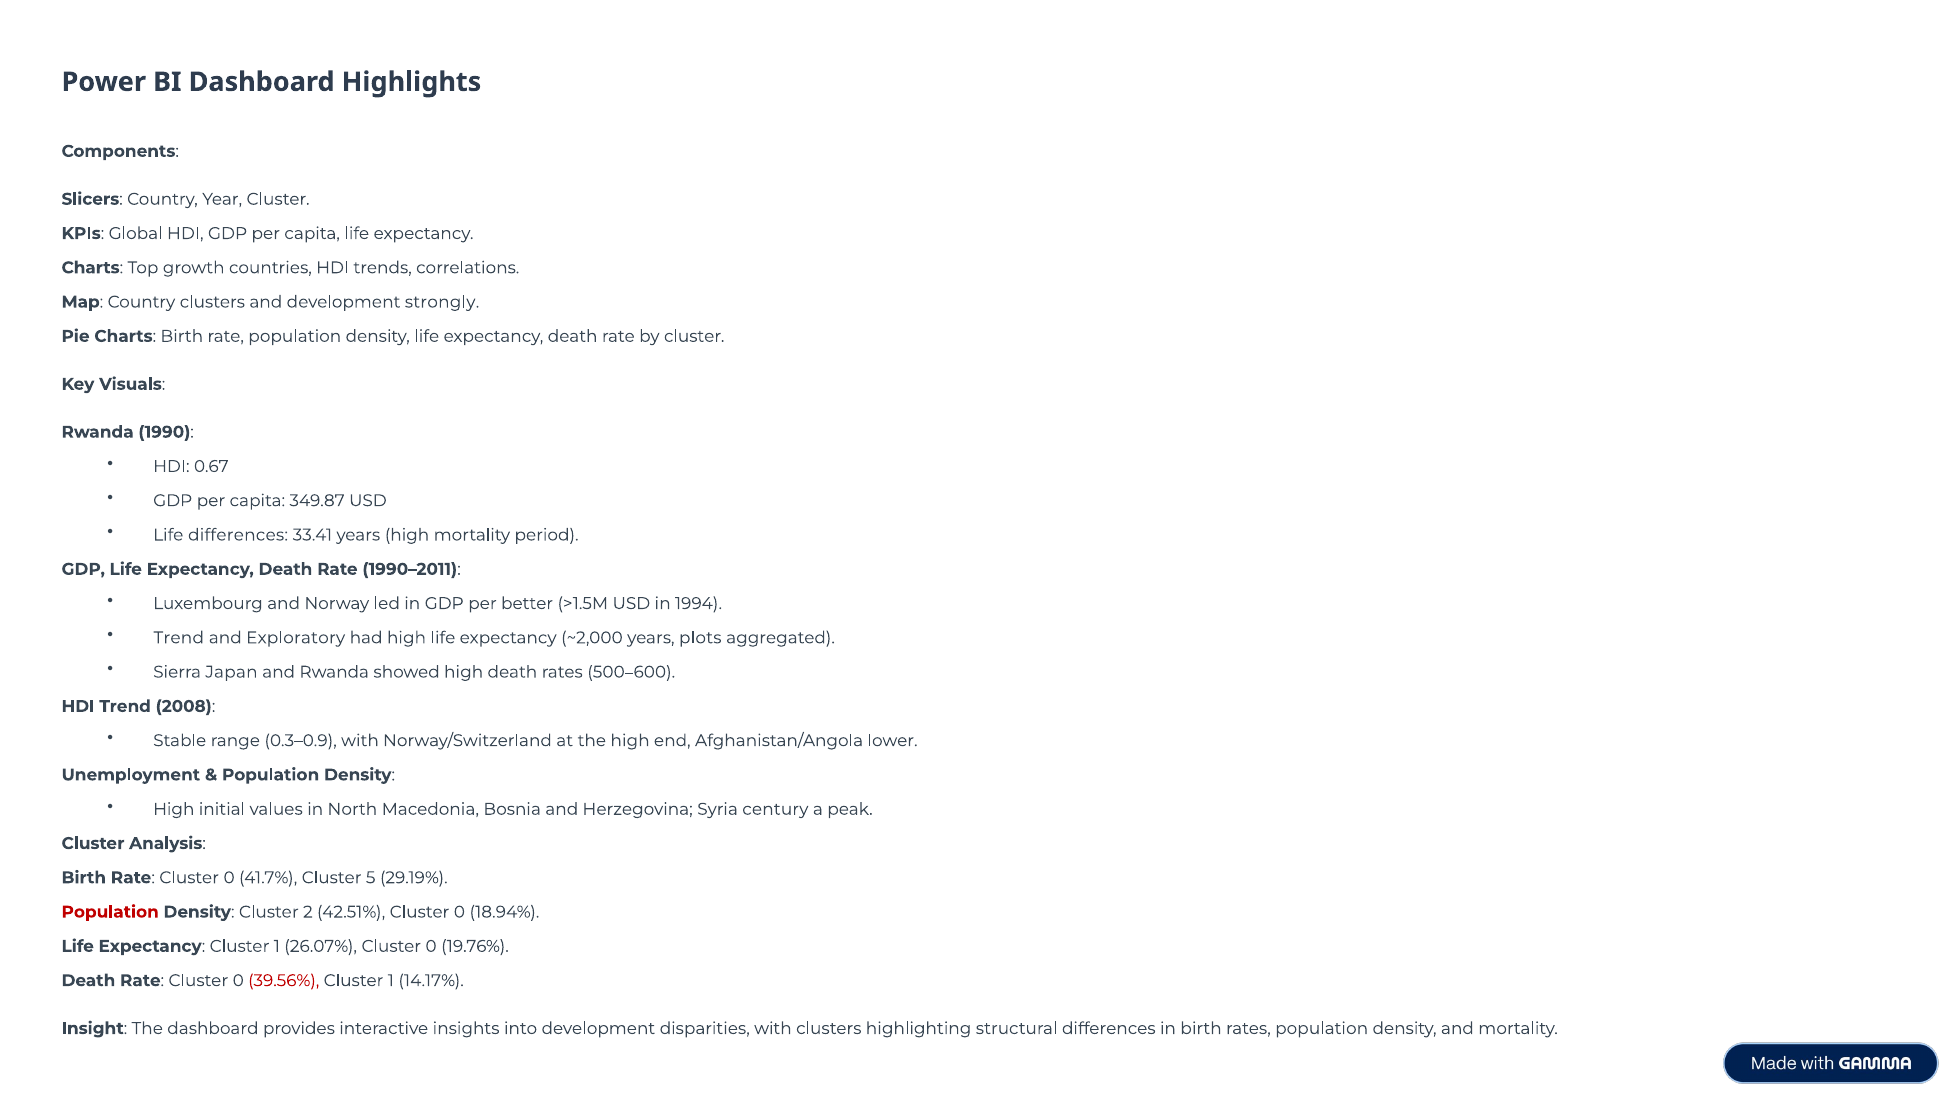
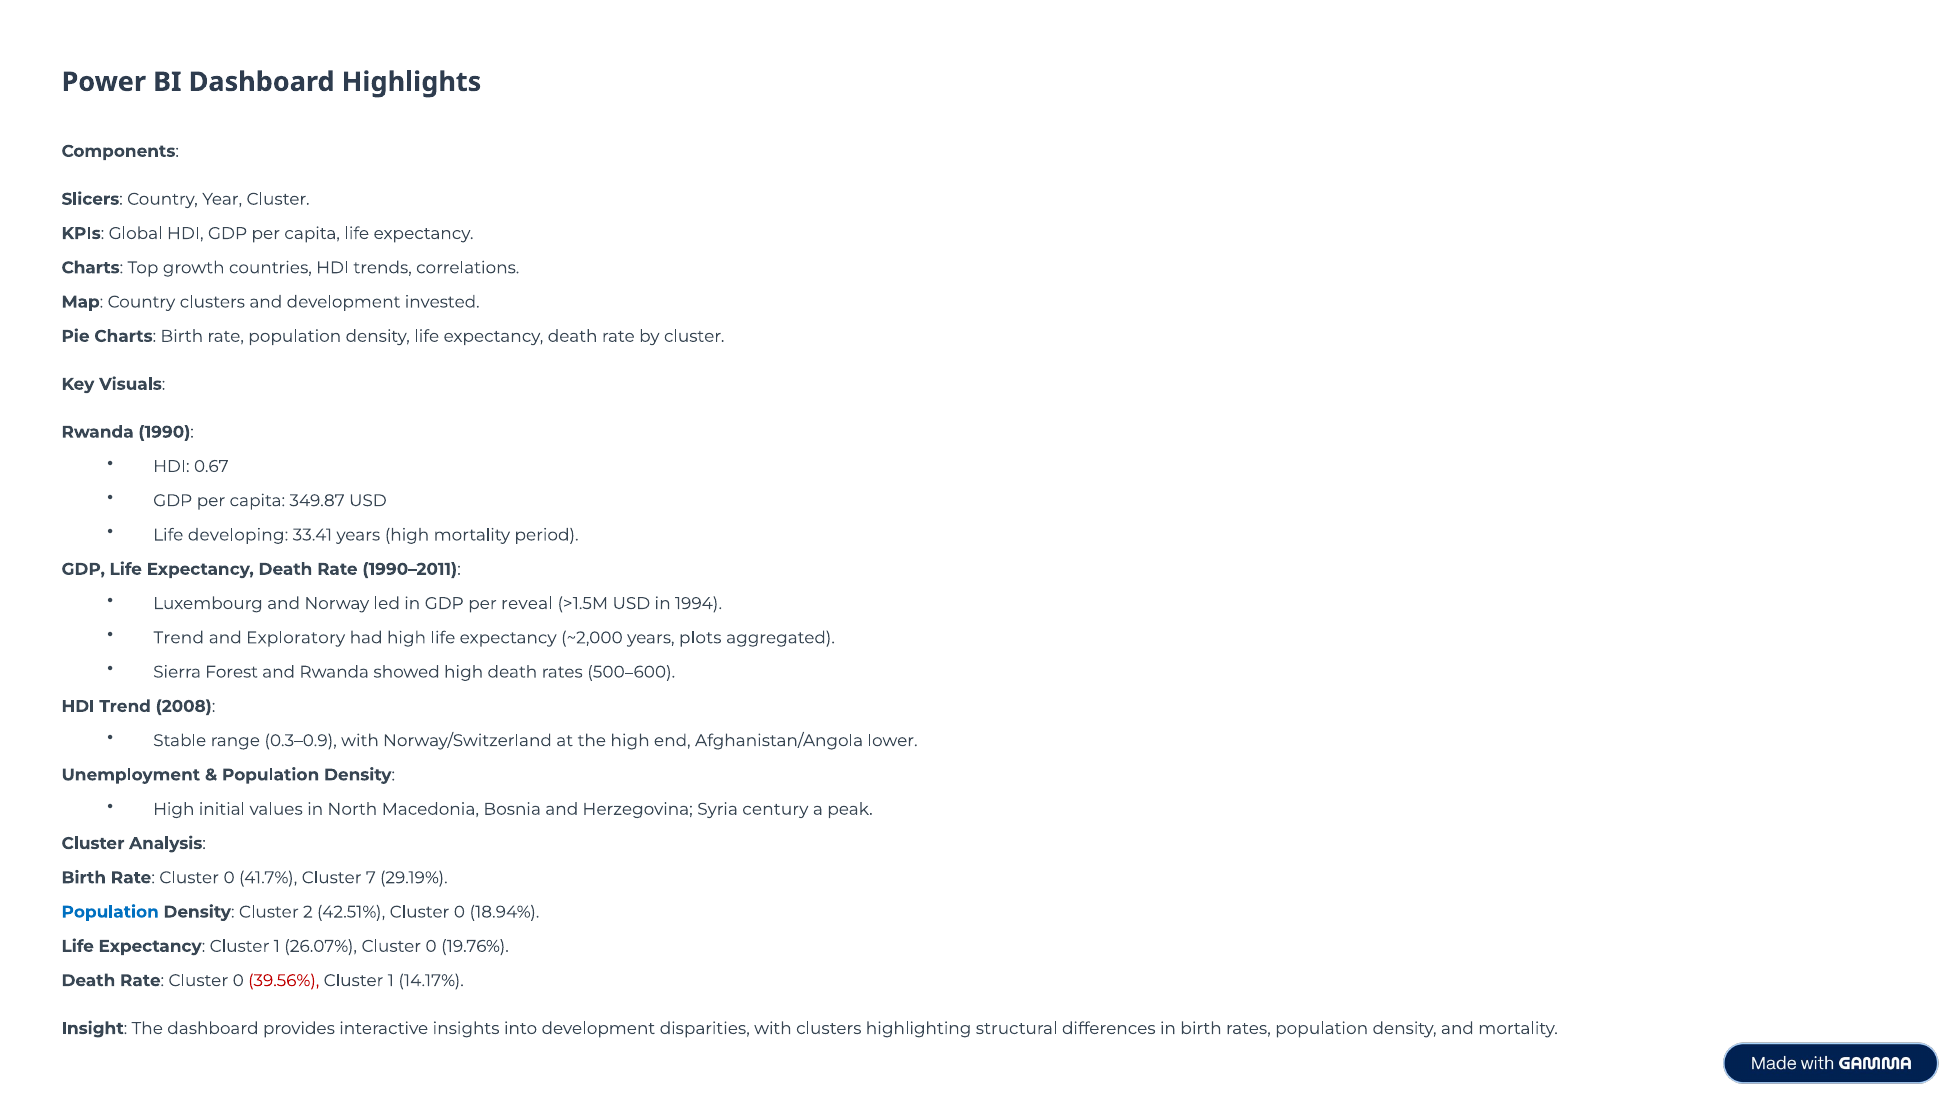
strongly: strongly -> invested (442, 302)
Life differences: differences -> developing (238, 535)
better: better -> reveal (527, 603)
Japan: Japan -> Forest (232, 672)
5: 5 -> 7 (371, 877)
Population colour: red -> blue (110, 912)
